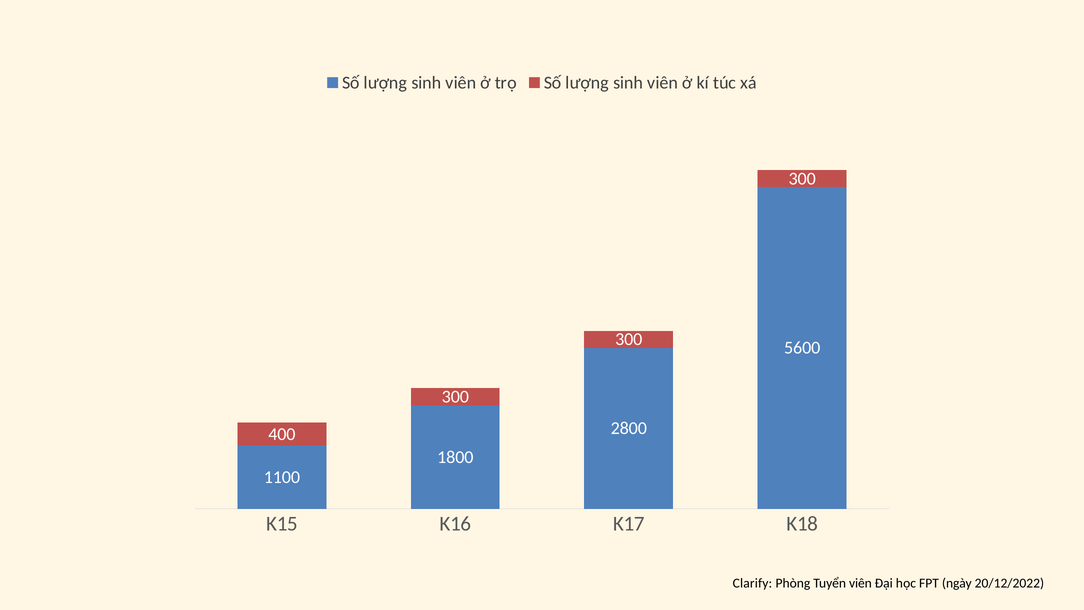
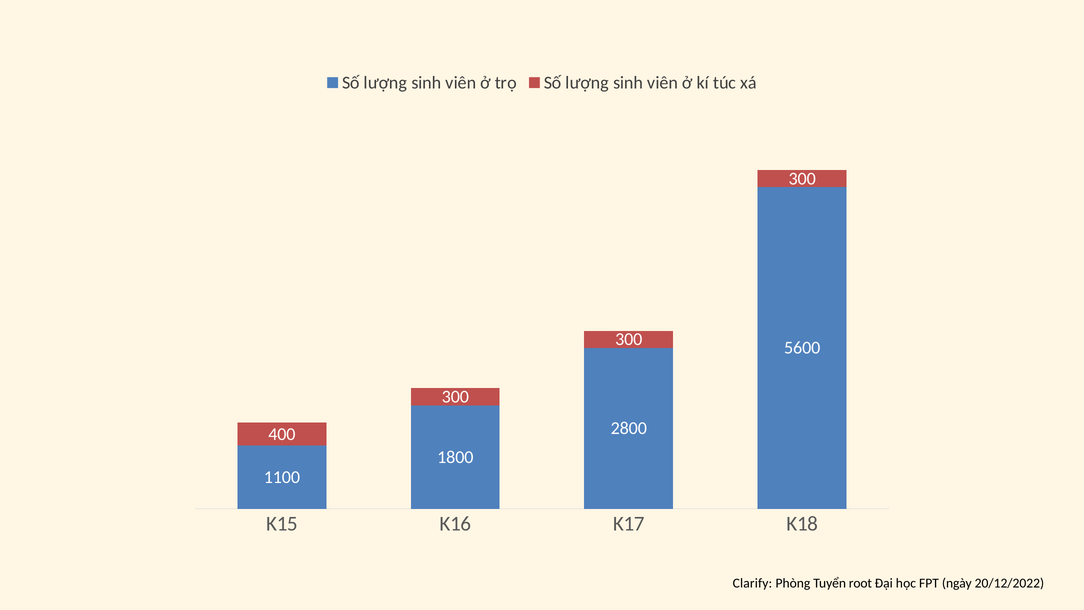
Tuyển viên: viên -> root (860, 583)
